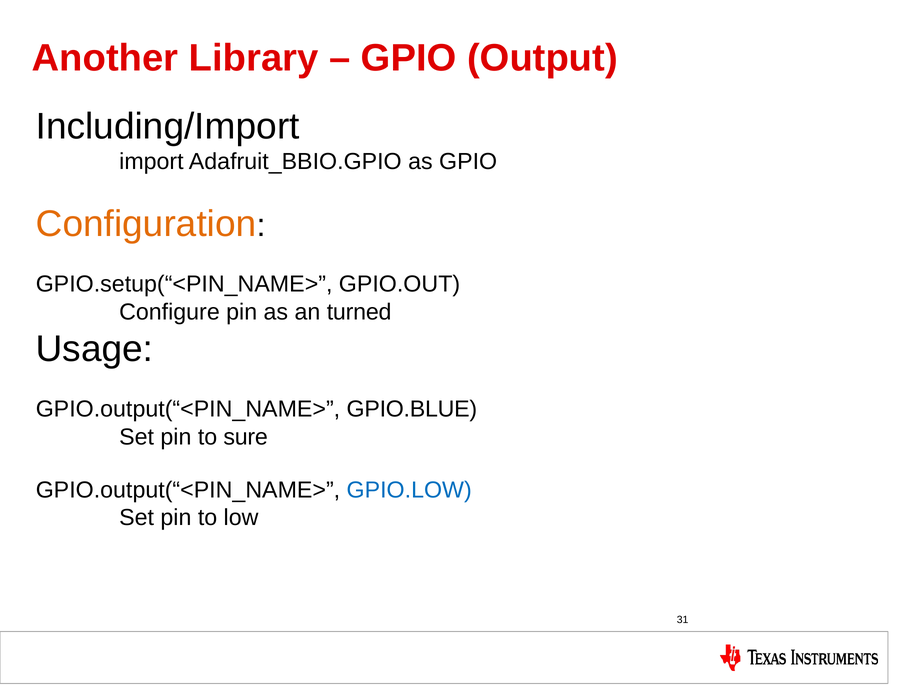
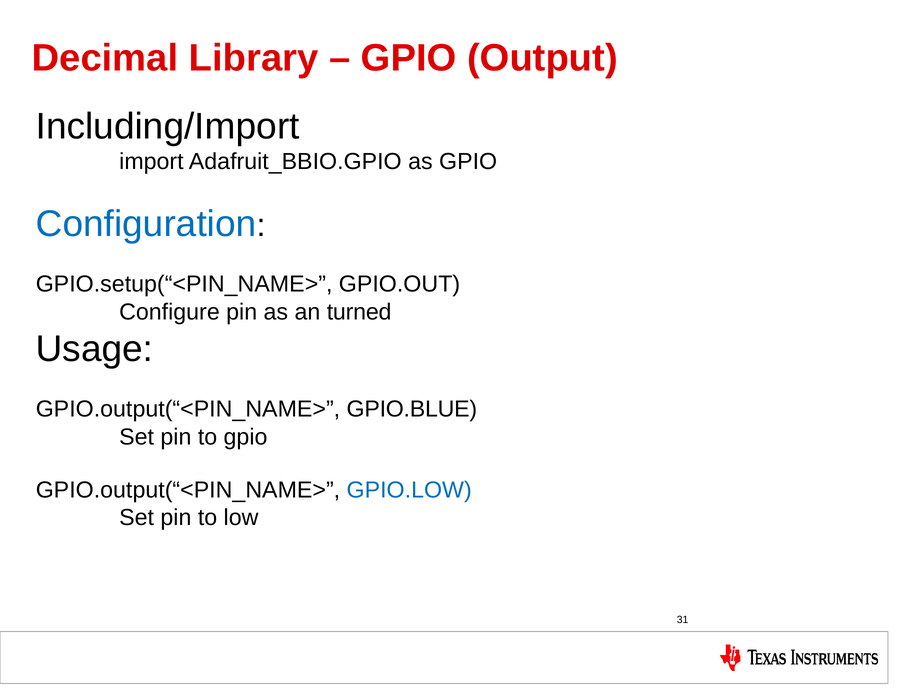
Another: Another -> Decimal (105, 58)
Configuration colour: orange -> blue (146, 224)
to sure: sure -> gpio (246, 437)
